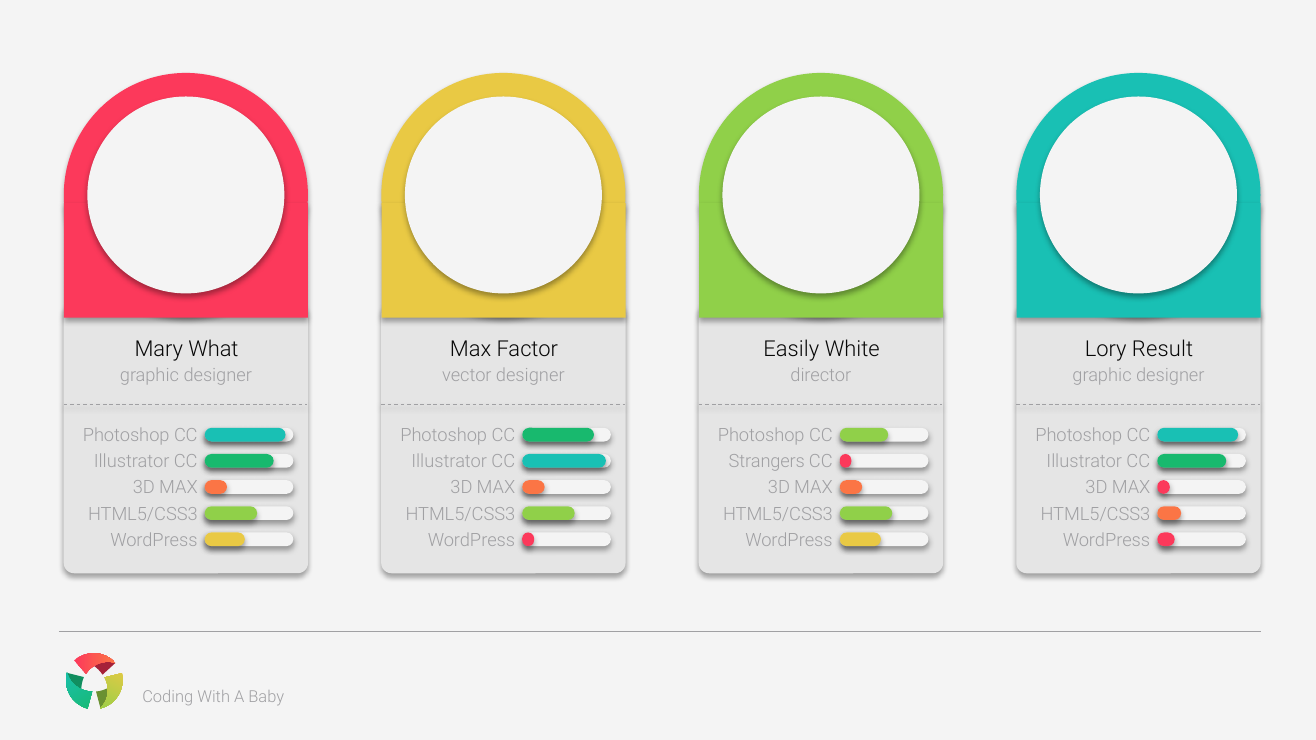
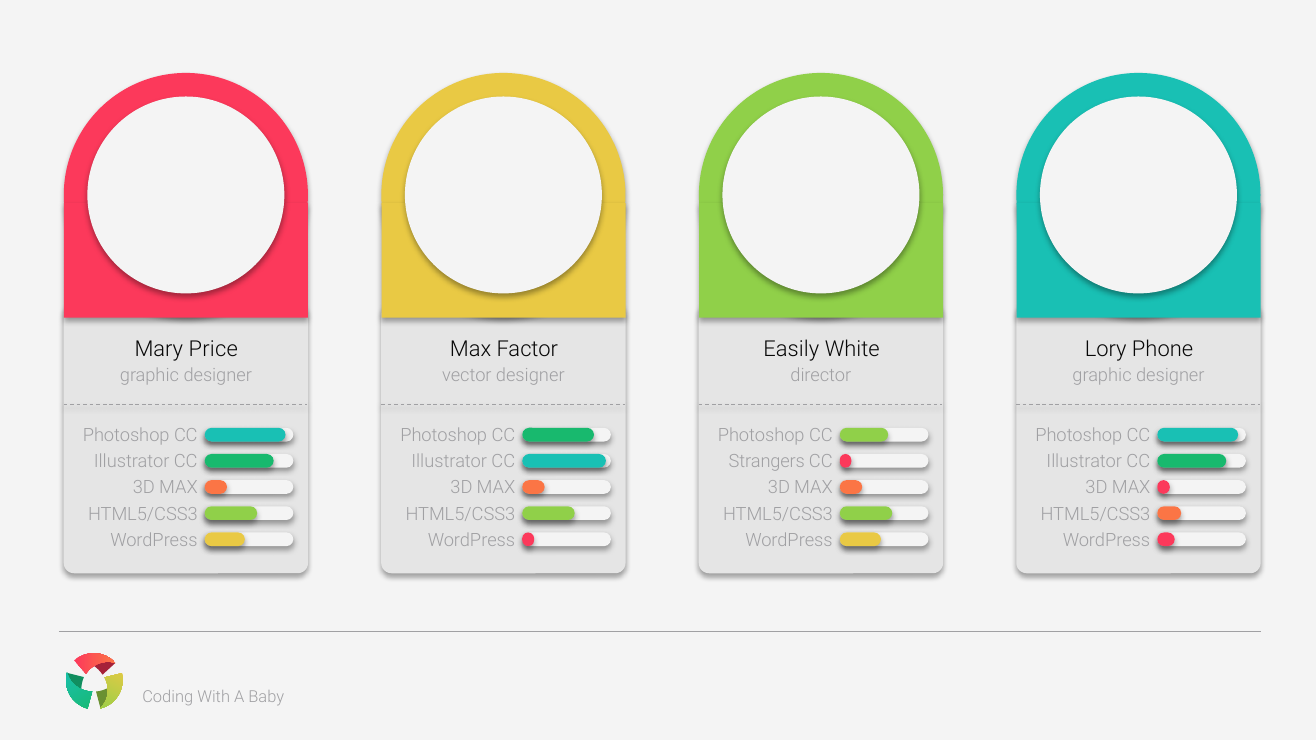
What: What -> Price (213, 349)
Result: Result -> Phone (1163, 349)
